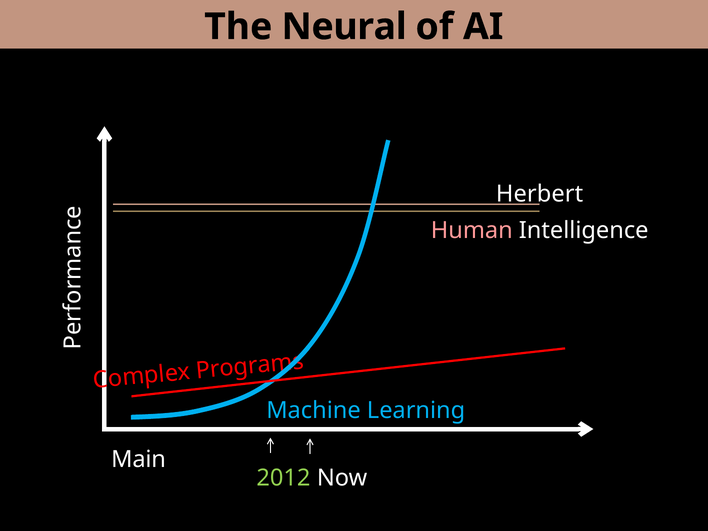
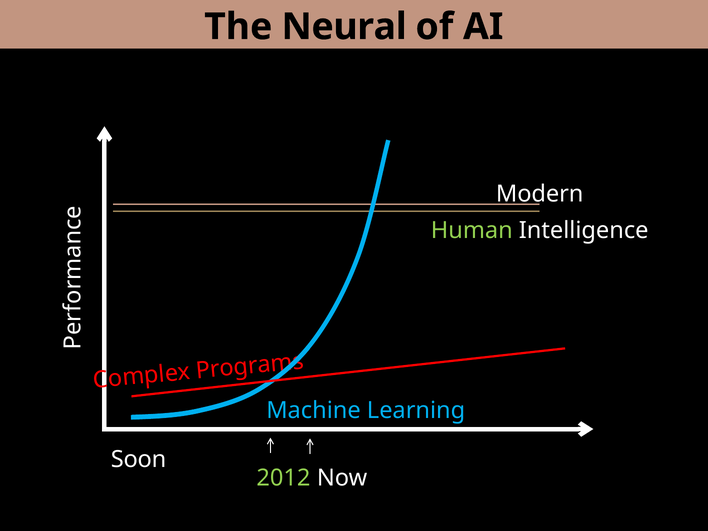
Herbert: Herbert -> Modern (540, 194)
Human colour: pink -> light green (472, 230)
Main: Main -> Soon (139, 459)
